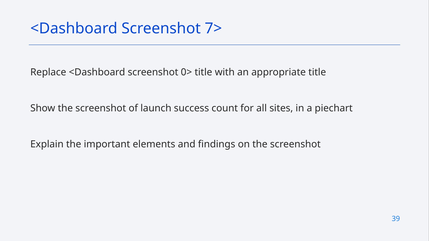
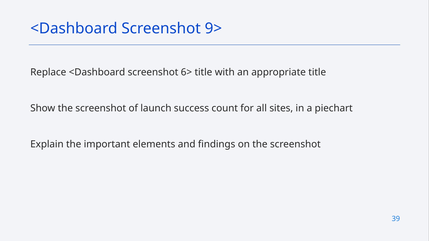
7>: 7> -> 9> (213, 29)
0>: 0> -> 6> (186, 72)
